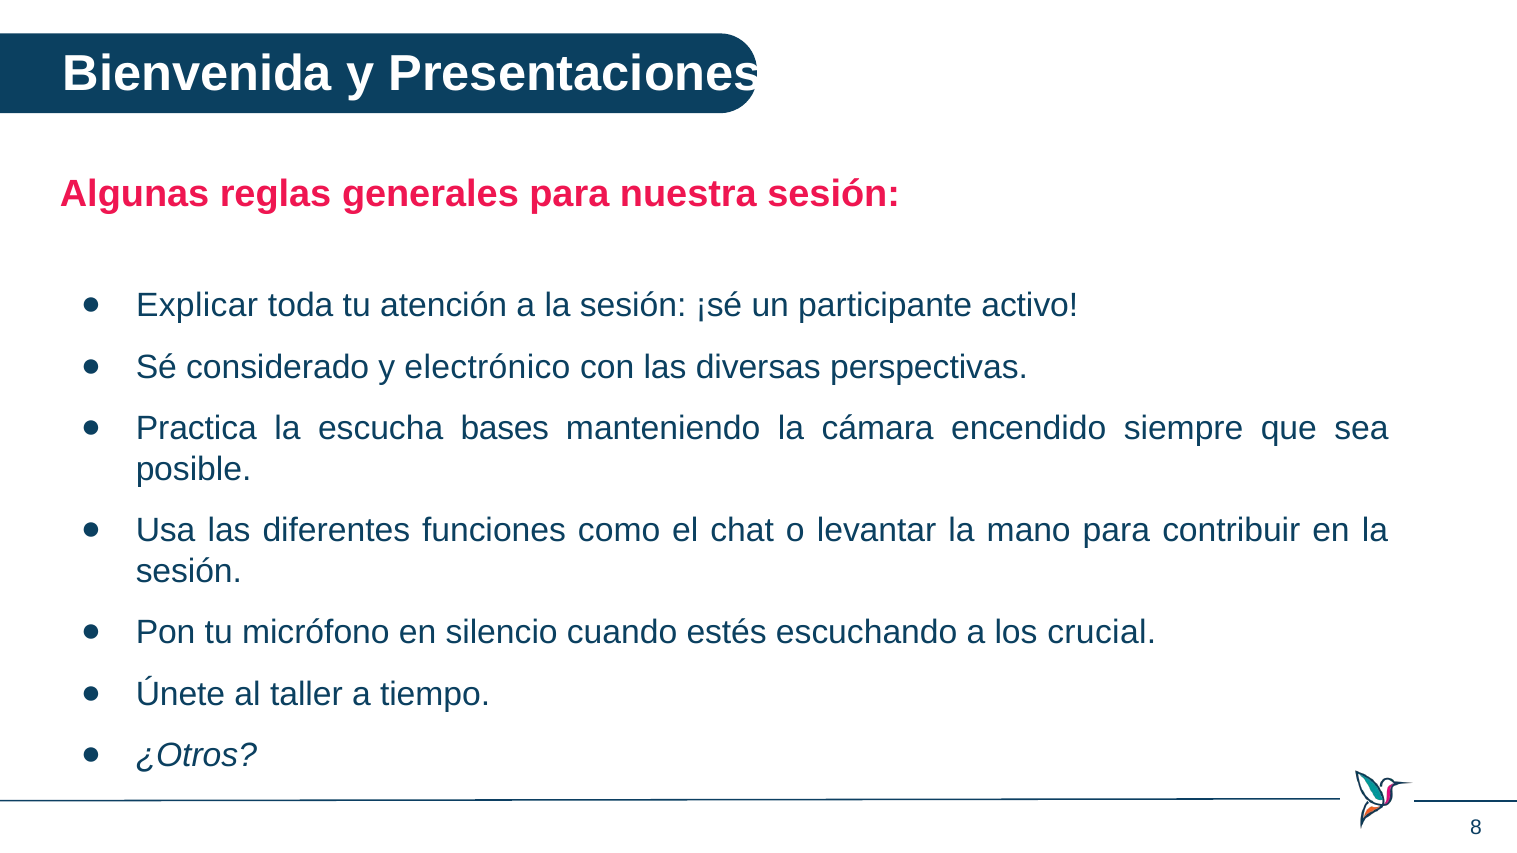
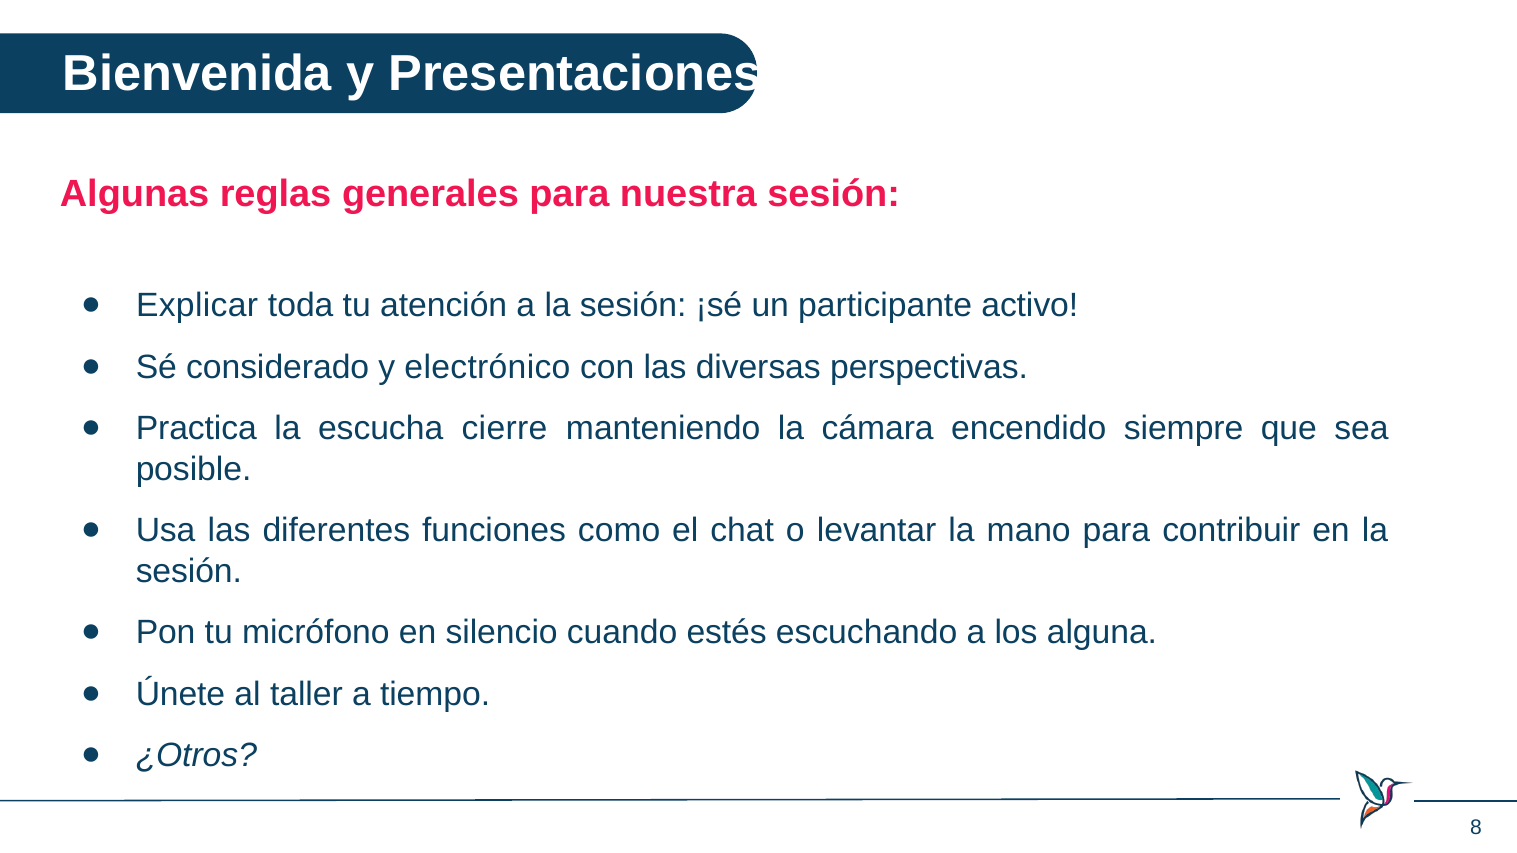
bases: bases -> cierre (504, 429)
crucial: crucial -> alguna (1102, 633)
